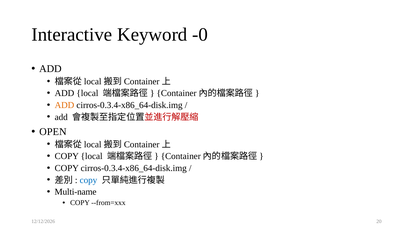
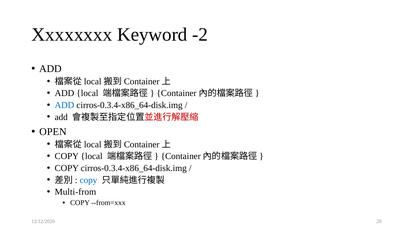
Interactive: Interactive -> Xxxxxxxx (72, 35)
-0: -0 -> -2 (200, 35)
ADD colour: orange -> blue (64, 105)
Multi-name: Multi-name -> Multi-from (75, 192)
